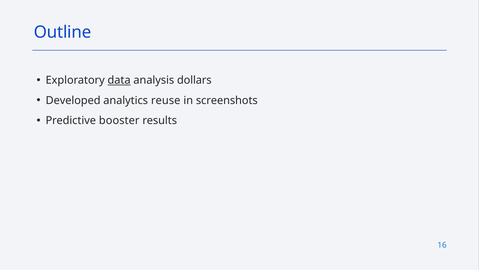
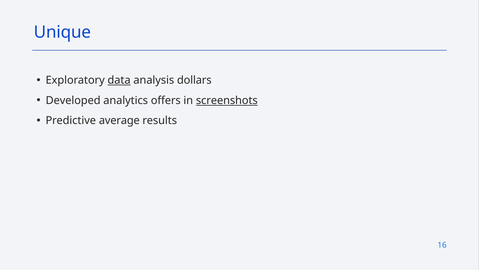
Outline: Outline -> Unique (62, 32)
reuse: reuse -> offers (166, 100)
screenshots underline: none -> present (227, 100)
booster: booster -> average (119, 120)
